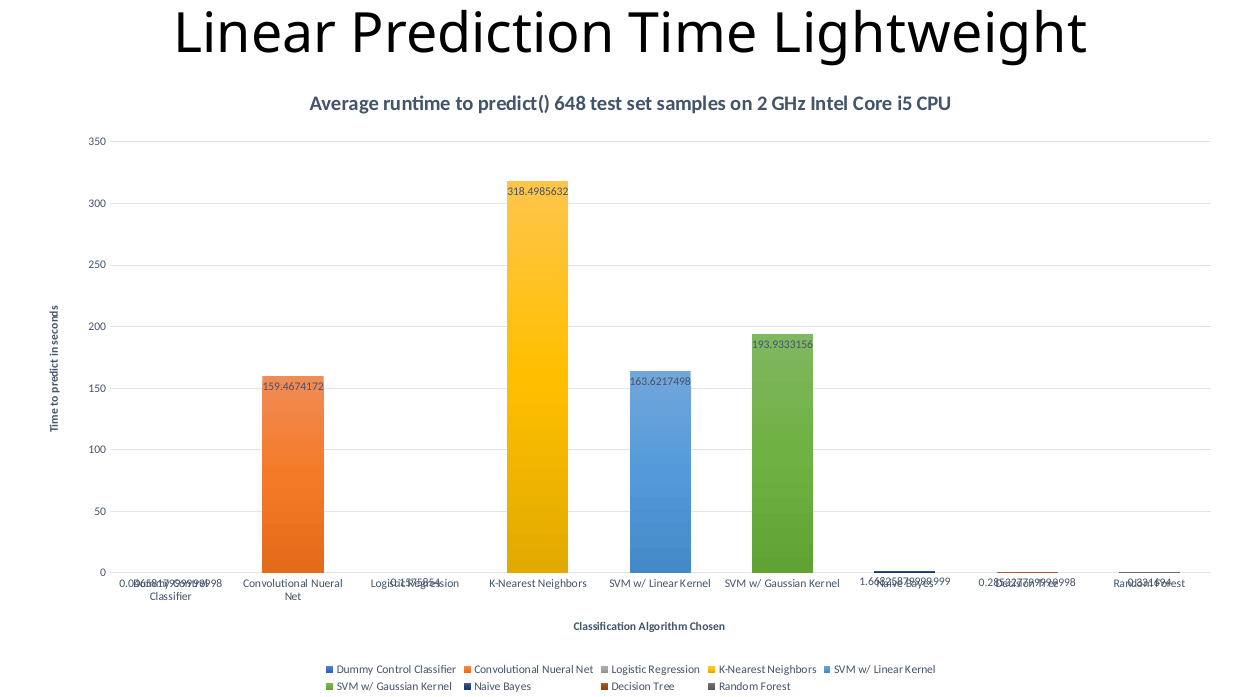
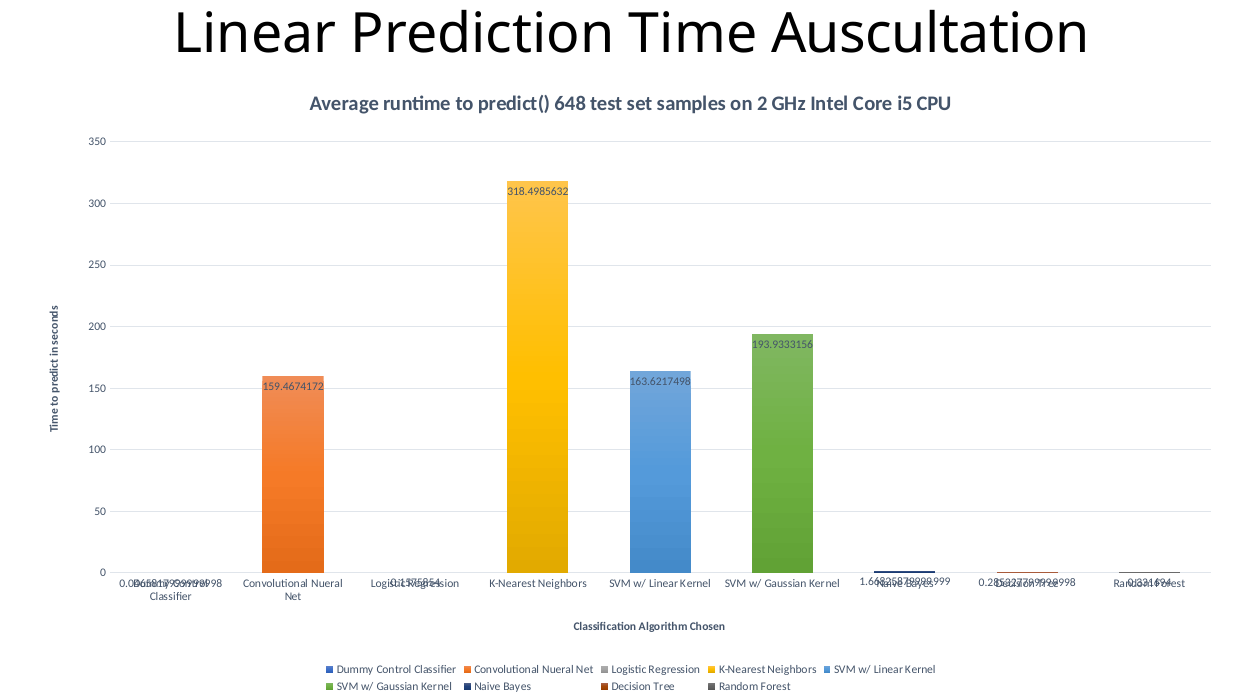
Lightweight: Lightweight -> Auscultation (930, 34)
